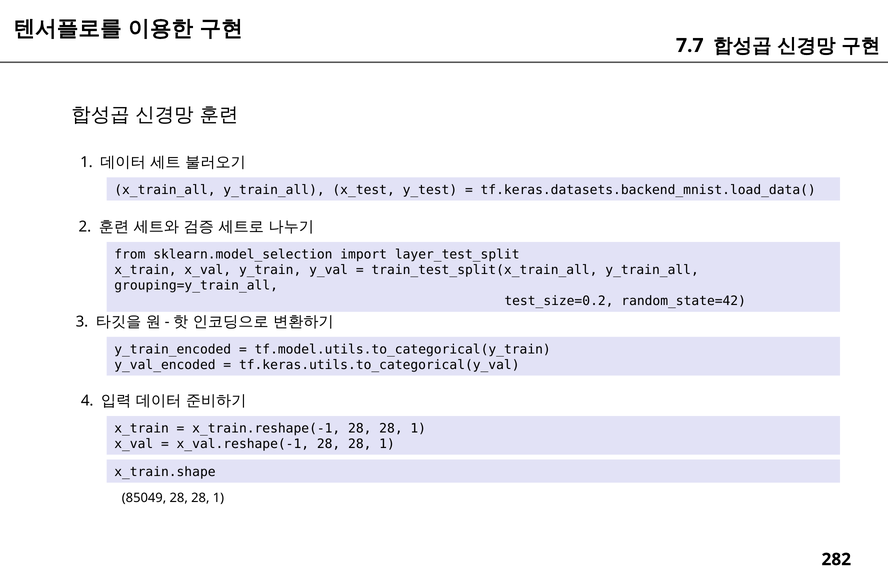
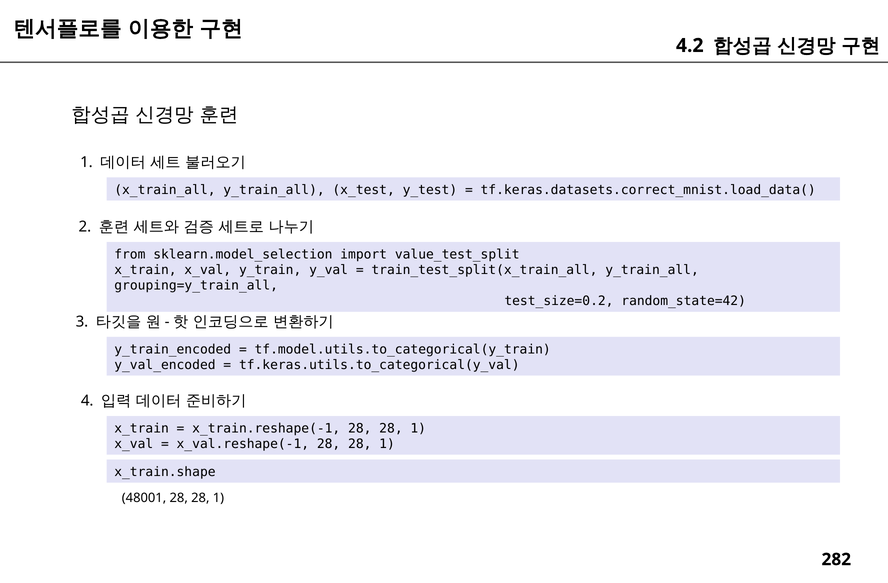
7.7: 7.7 -> 4.2 (690, 46)
tf.keras.datasets.backend_mnist.load_data(: tf.keras.datasets.backend_mnist.load_data( -> tf.keras.datasets.correct_mnist.load_data( (648, 190)
layer_test_split: layer_test_split -> value_test_split (457, 255)
85049: 85049 -> 48001 (144, 498)
